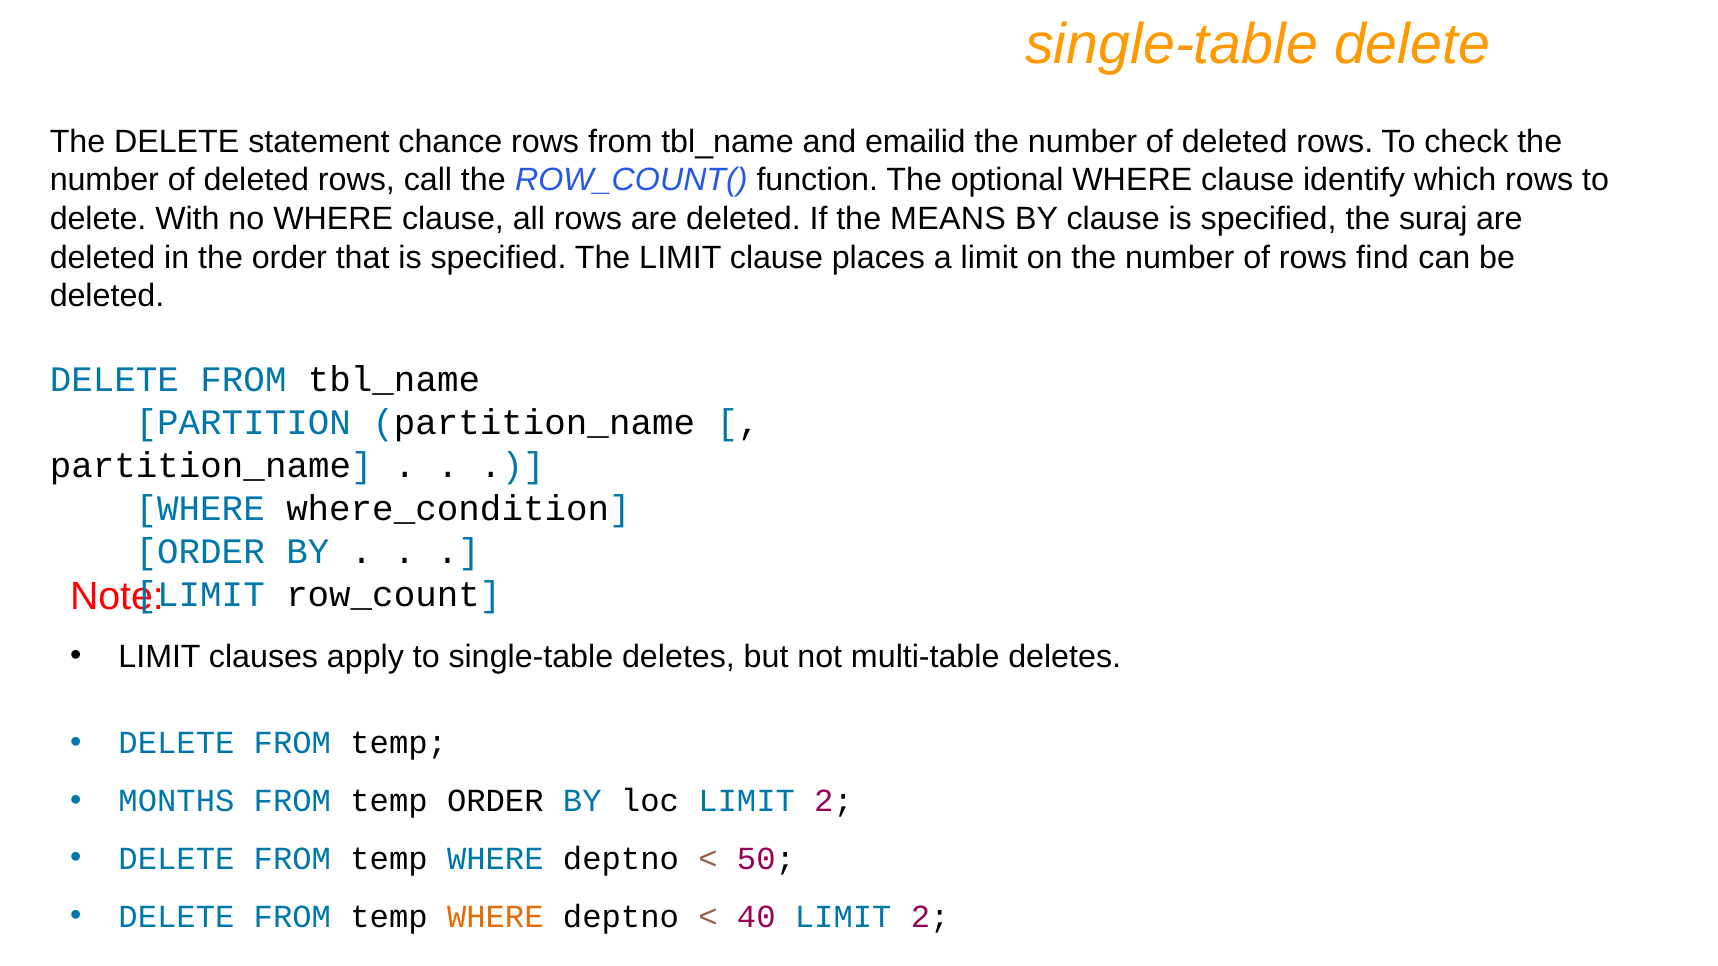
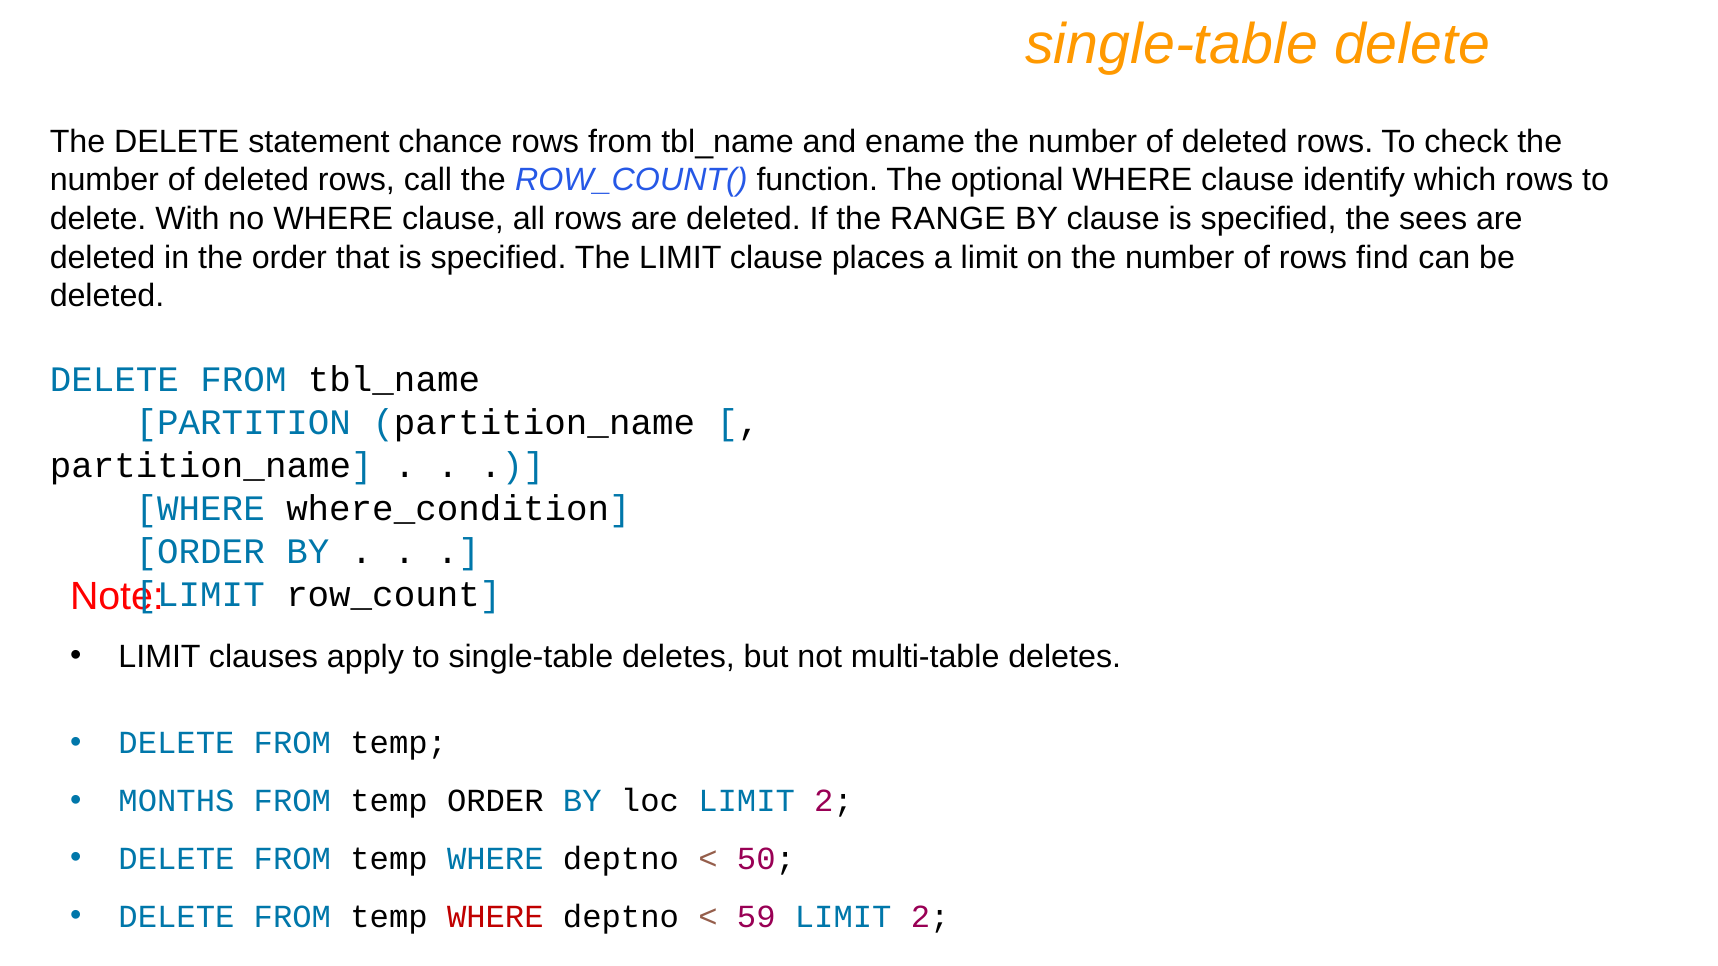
emailid: emailid -> ename (915, 142)
MEANS: MEANS -> RANGE (948, 219)
suraj: suraj -> sees (1433, 219)
WHERE colour: orange -> red (495, 917)
40: 40 -> 59 (756, 917)
